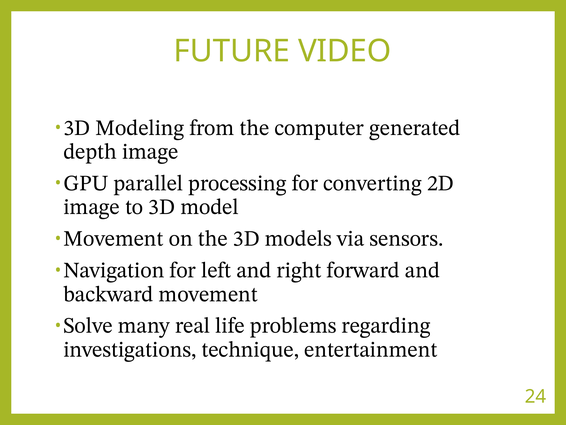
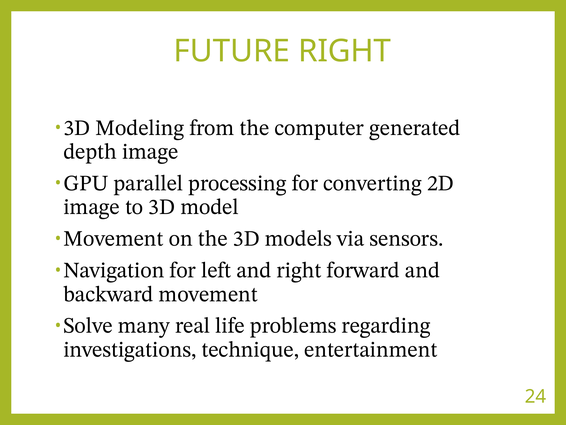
FUTURE VIDEO: VIDEO -> RIGHT (345, 51)
